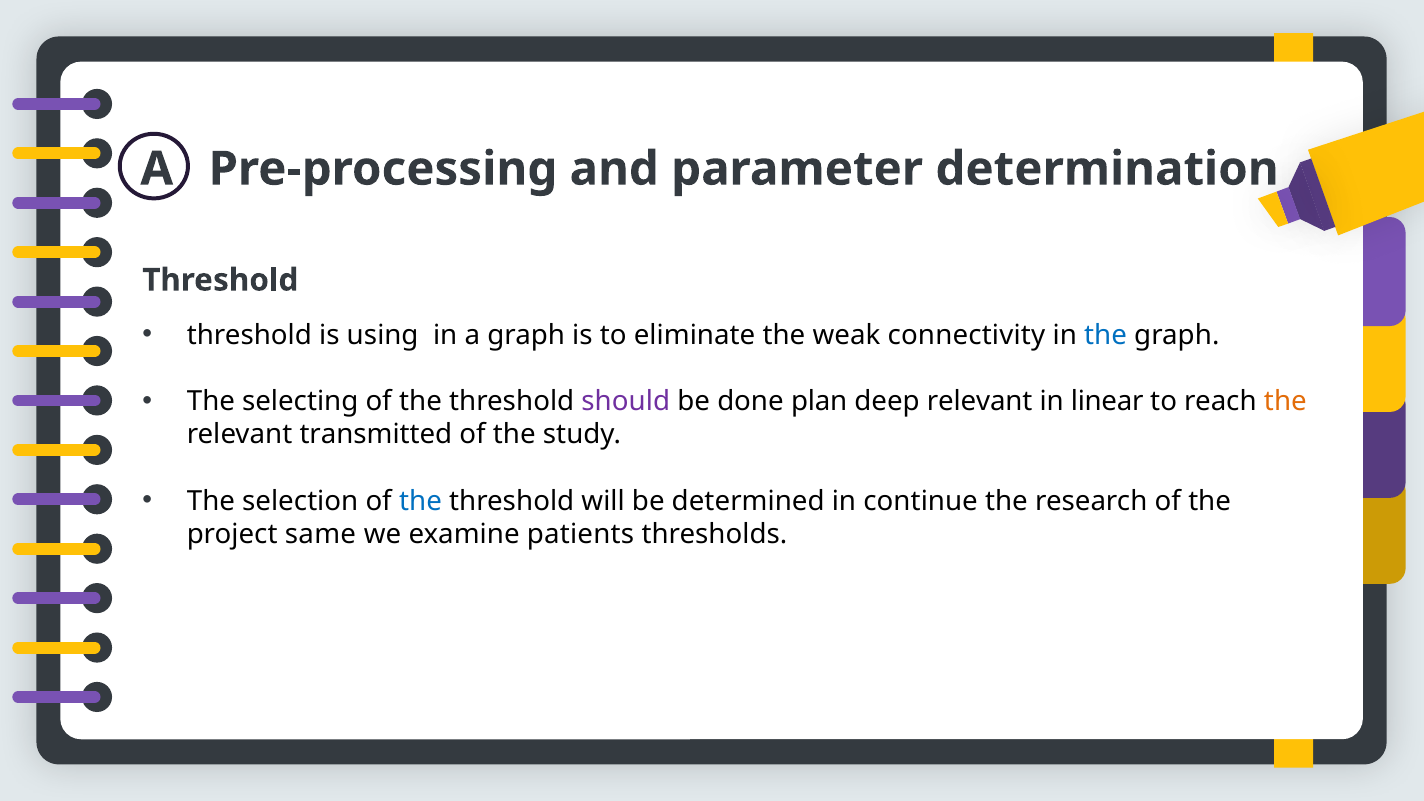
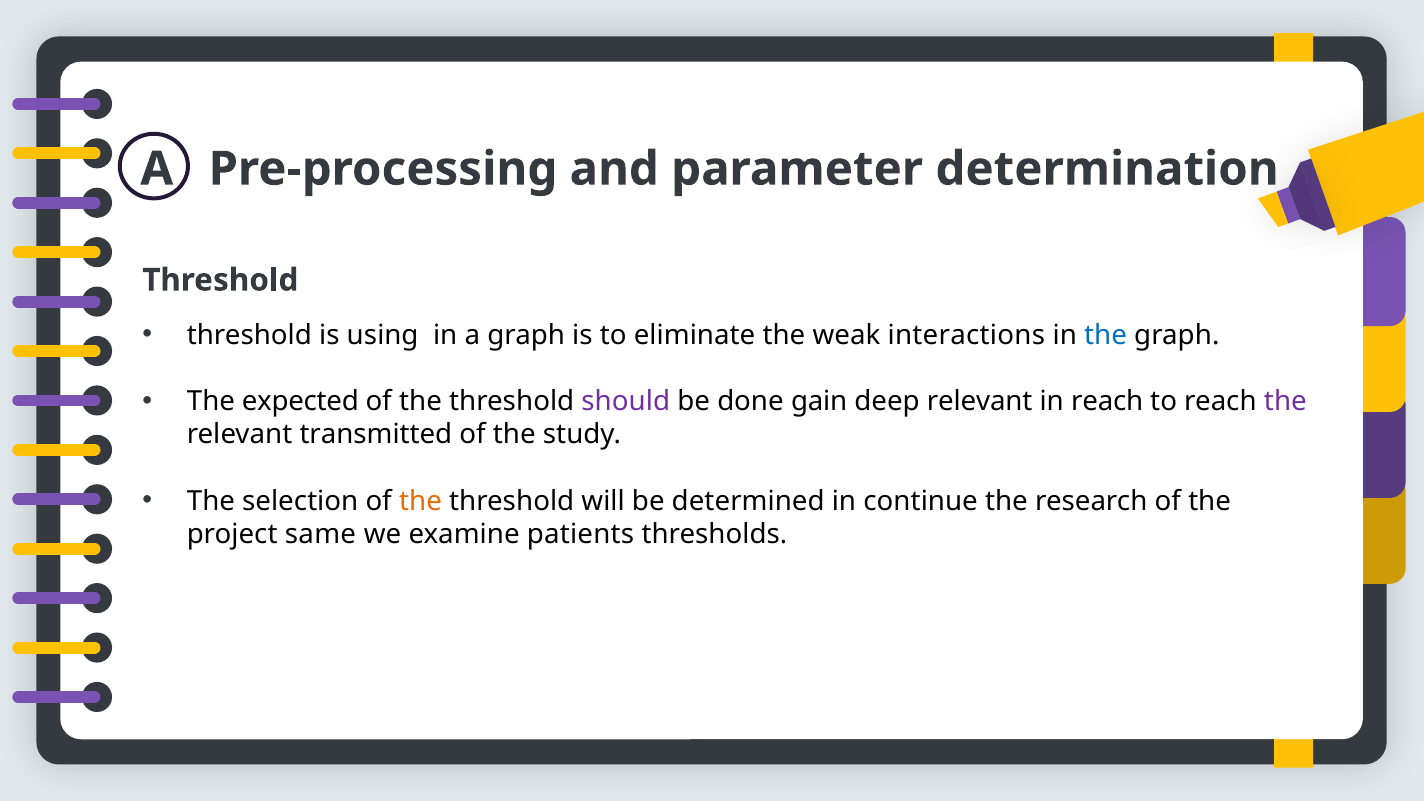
connectivity: connectivity -> interactions (966, 335)
selecting: selecting -> expected (300, 401)
plan: plan -> gain (819, 401)
in linear: linear -> reach (1107, 401)
the colour: orange -> purple (1285, 401)
the colour: blue -> orange (420, 501)
